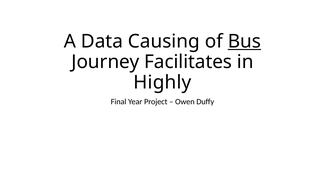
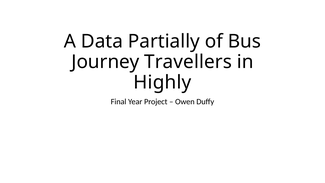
Causing: Causing -> Partially (164, 41)
Bus underline: present -> none (244, 41)
Facilitates: Facilitates -> Travellers (188, 62)
